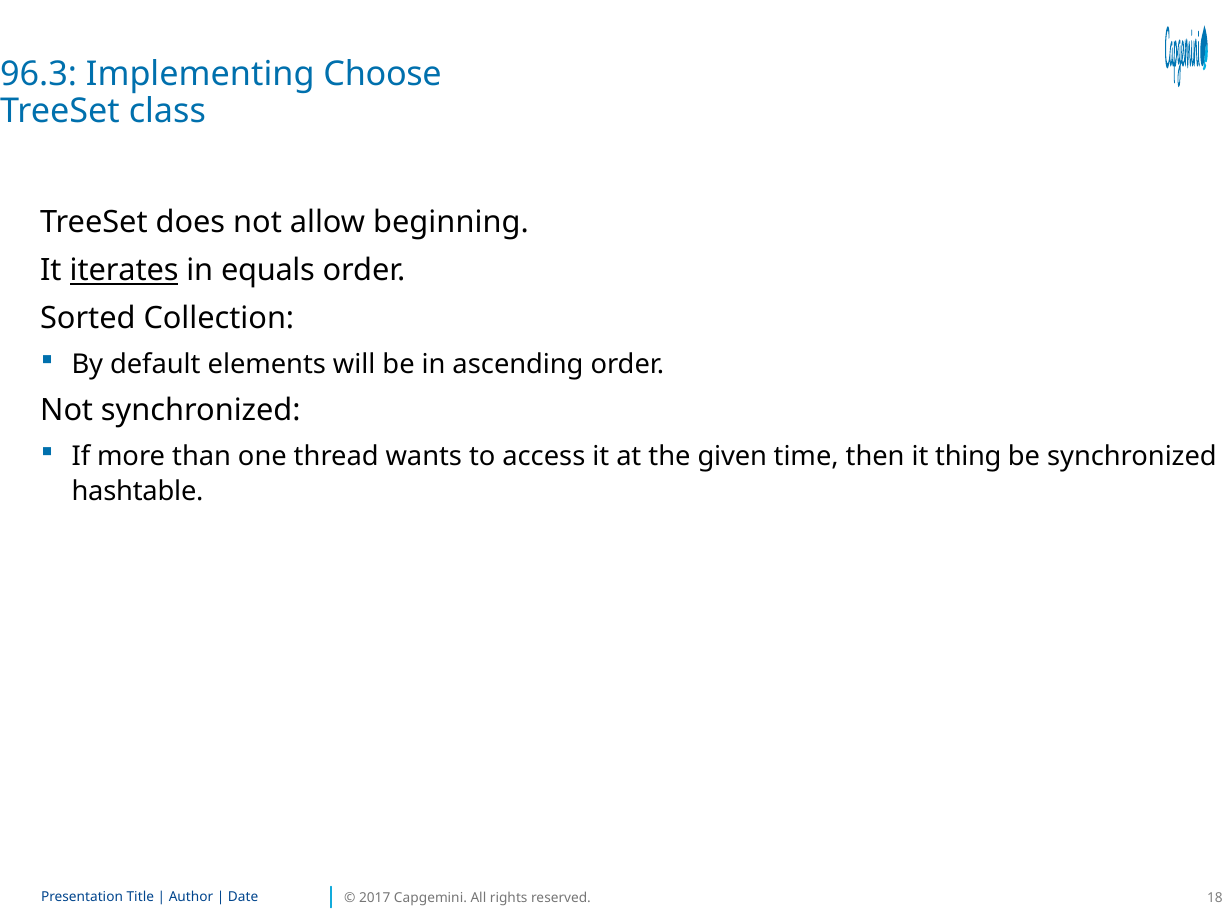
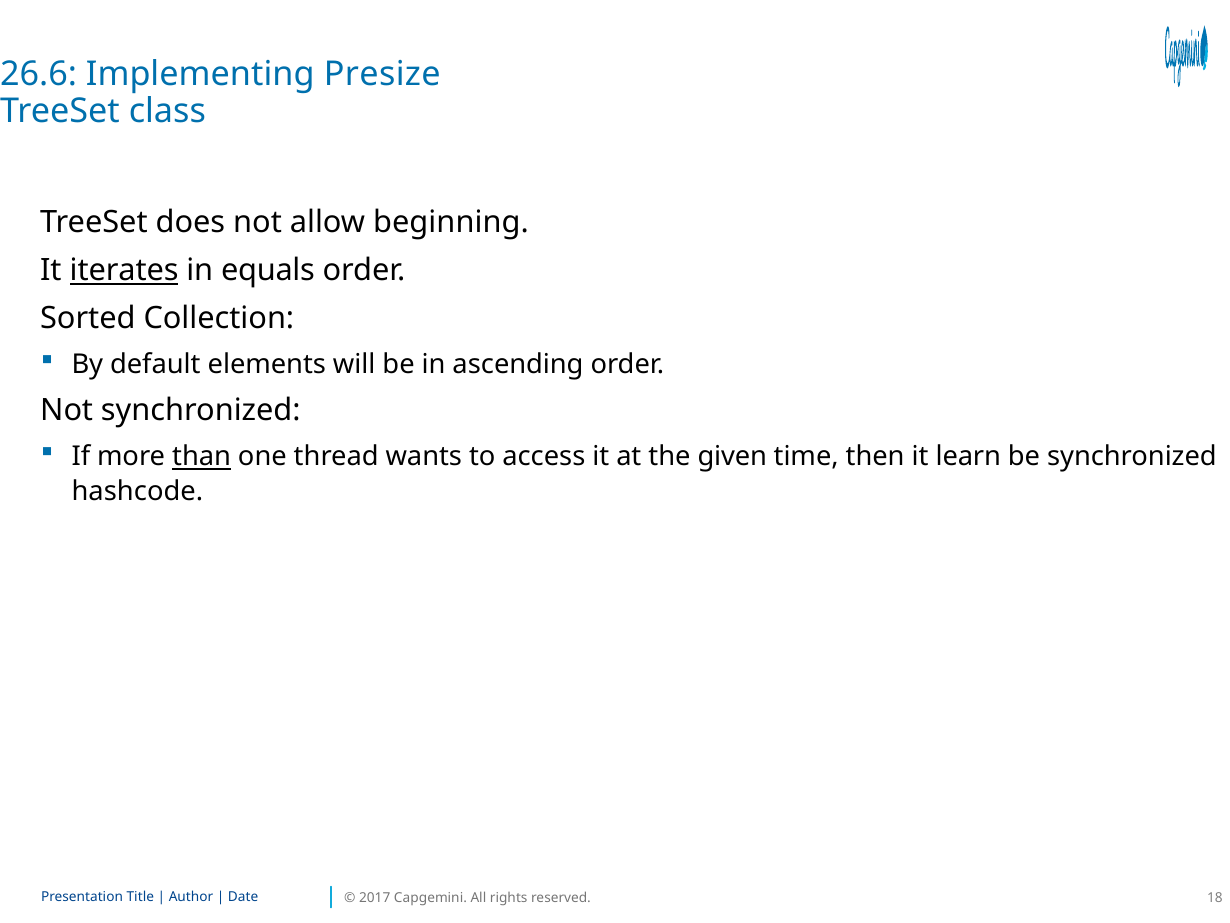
96.3: 96.3 -> 26.6 (38, 74)
Choose: Choose -> Presize (382, 74)
than underline: none -> present (202, 457)
thing: thing -> learn (968, 457)
hashtable: hashtable -> hashcode (137, 491)
